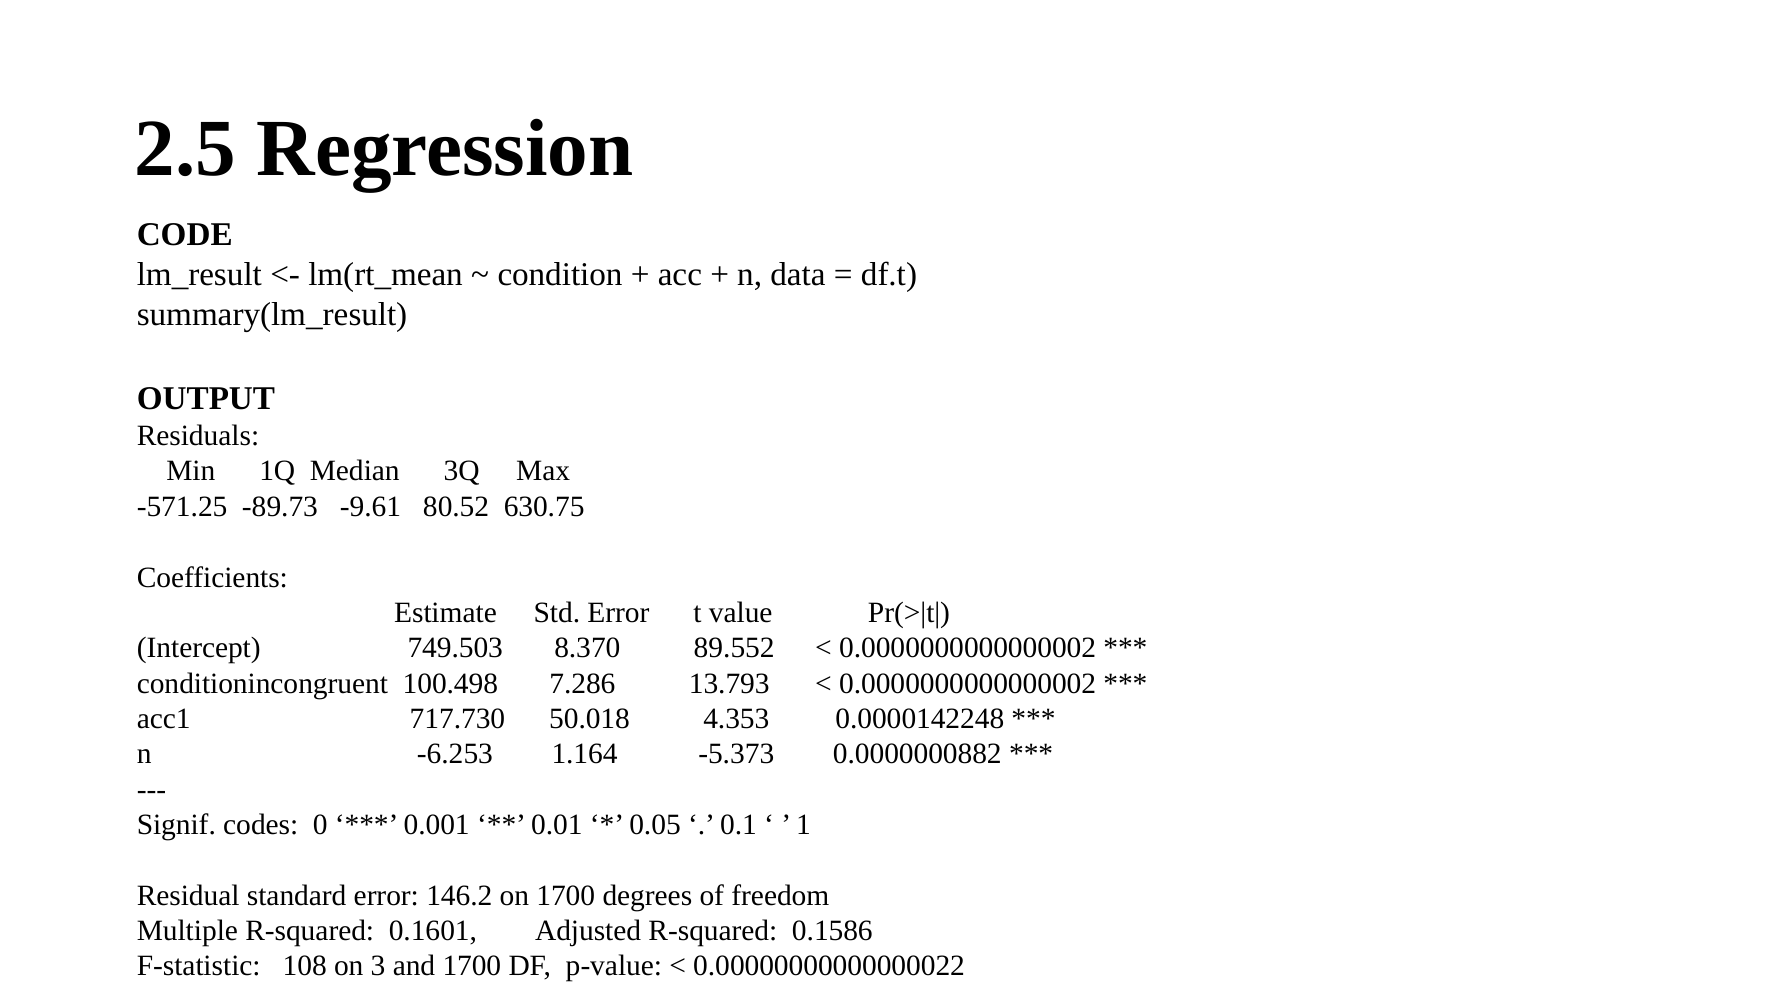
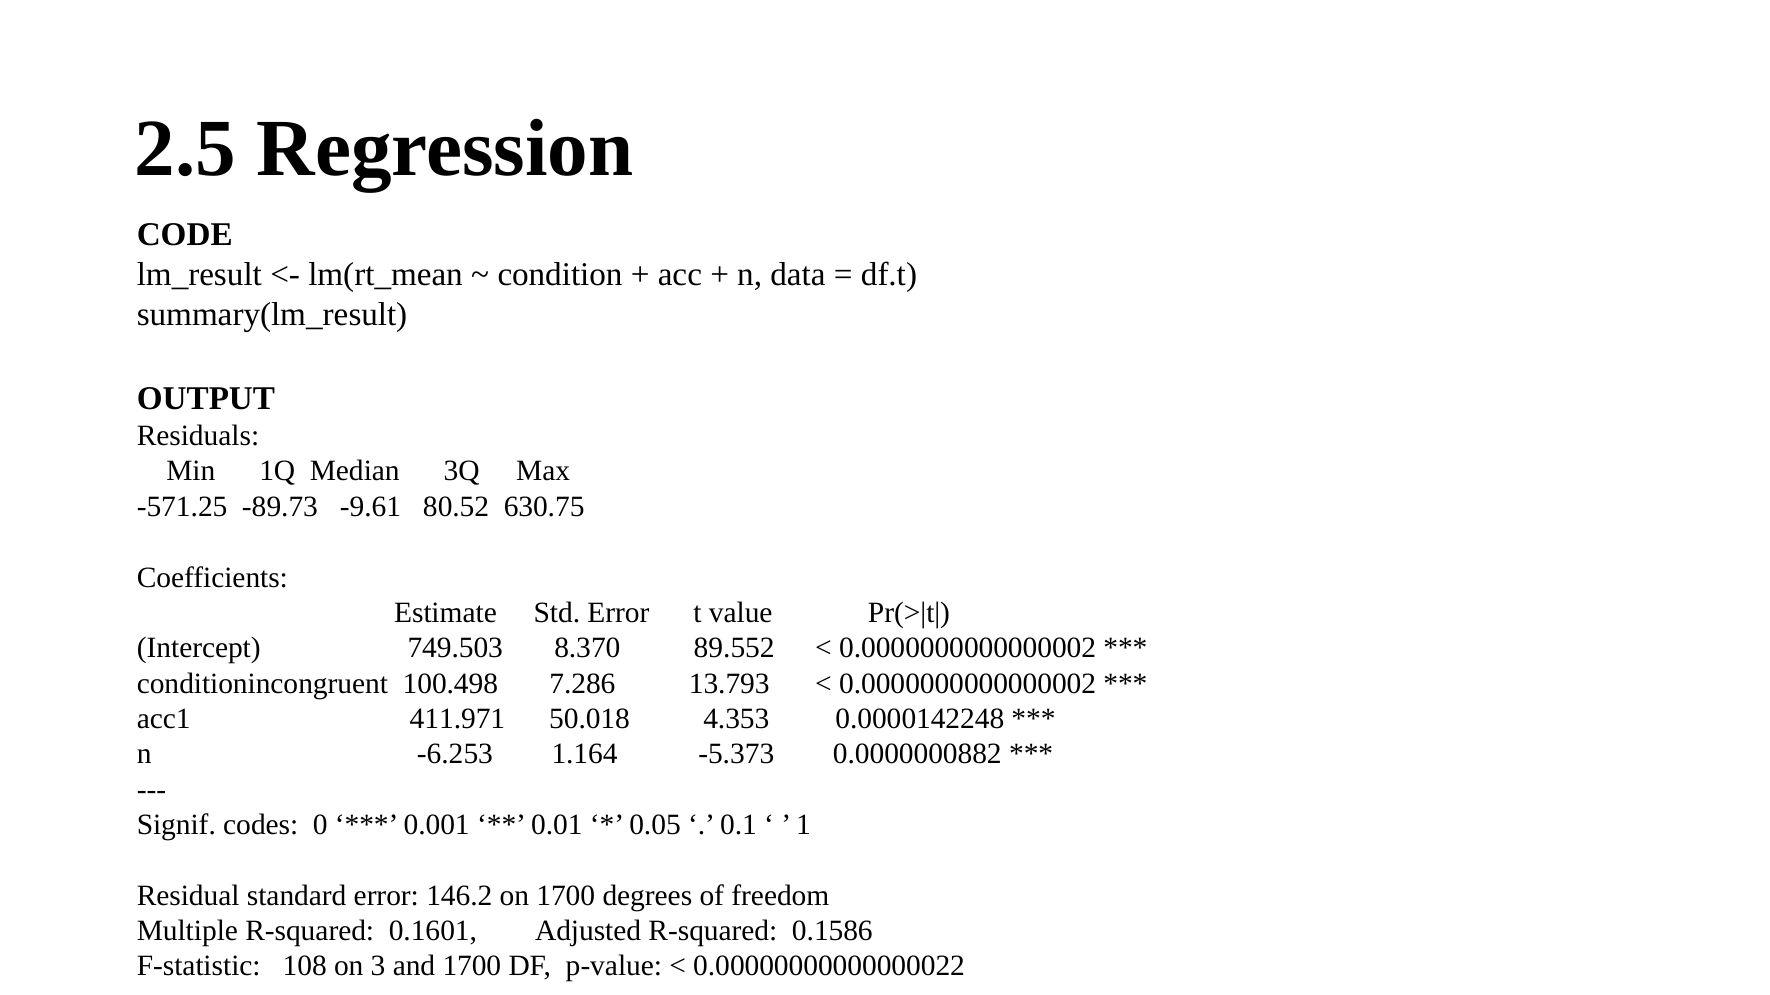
717.730: 717.730 -> 411.971 (457, 719)
